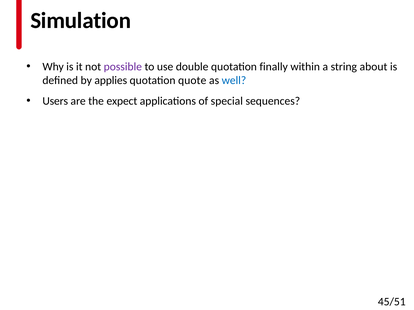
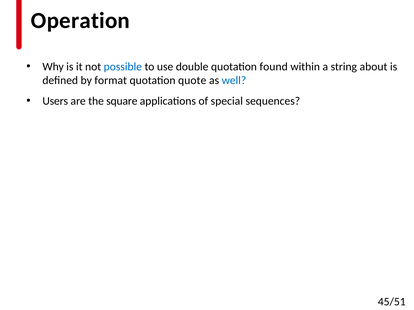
Simulation: Simulation -> Operation (80, 21)
possible colour: purple -> blue (123, 67)
finally: finally -> found (274, 67)
applies: applies -> format (111, 80)
expect: expect -> square (122, 101)
